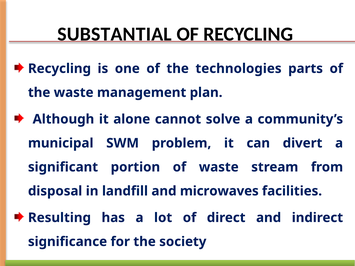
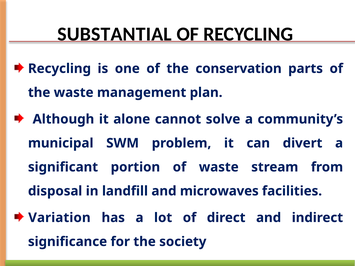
technologies: technologies -> conservation (239, 69)
Resulting: Resulting -> Variation (59, 218)
